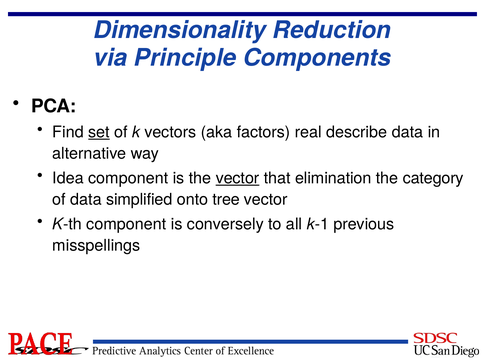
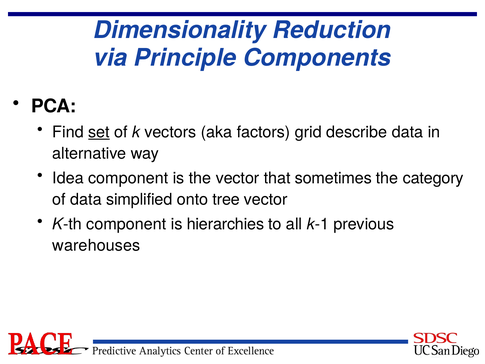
real: real -> grid (308, 132)
vector underline: present -> none (238, 178)
elimination: elimination -> sometimes (333, 178)
conversely: conversely -> hierarchies (225, 224)
misspellings: misspellings -> warehouses (96, 245)
